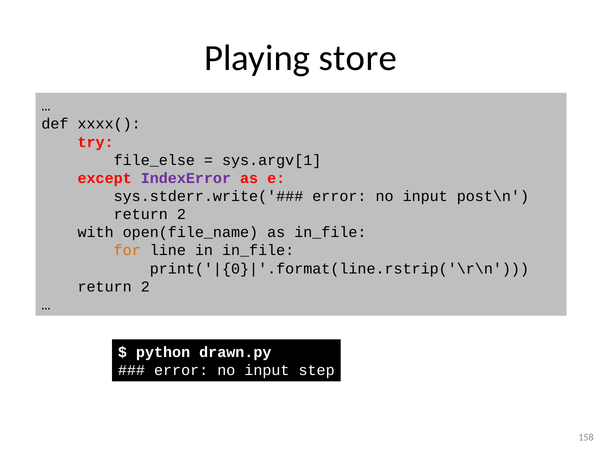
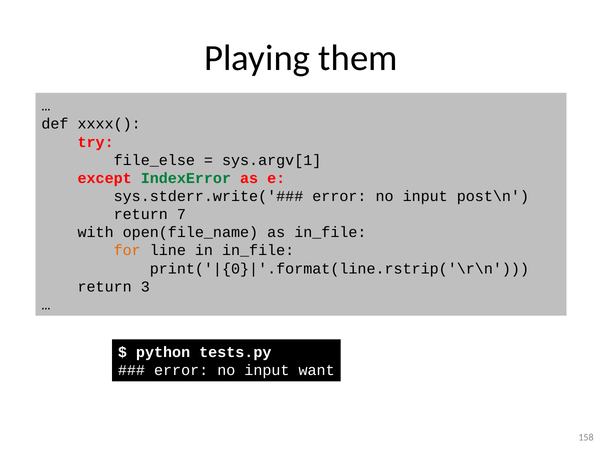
store: store -> them (358, 58)
IndexError colour: purple -> green (186, 178)
2: 2 -> 7 (181, 214)
2: 2 -> 3 (145, 286)
drawn.py: drawn.py -> tests.py (235, 352)
step: step -> want (317, 370)
